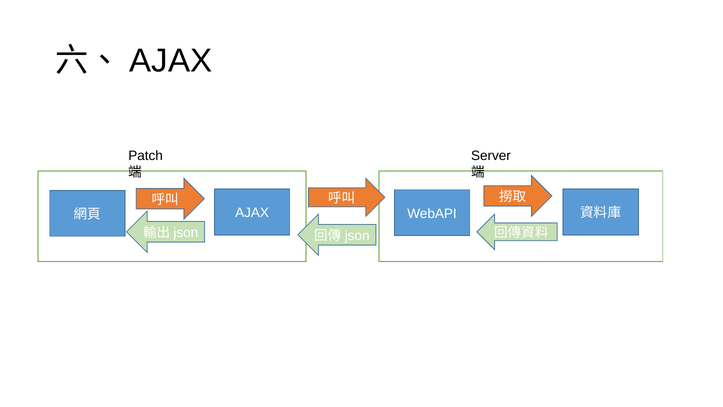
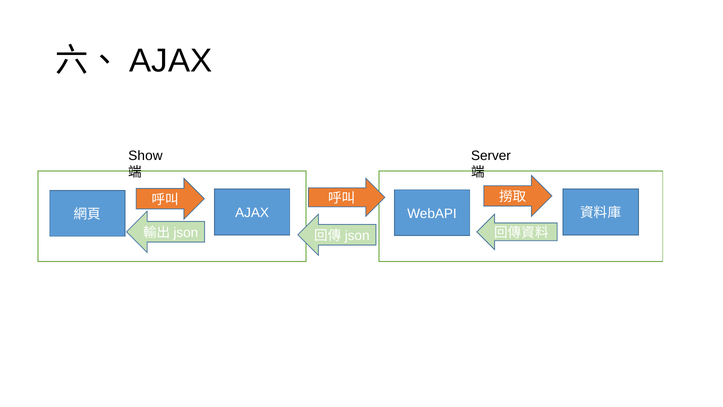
Patch: Patch -> Show (145, 156)
